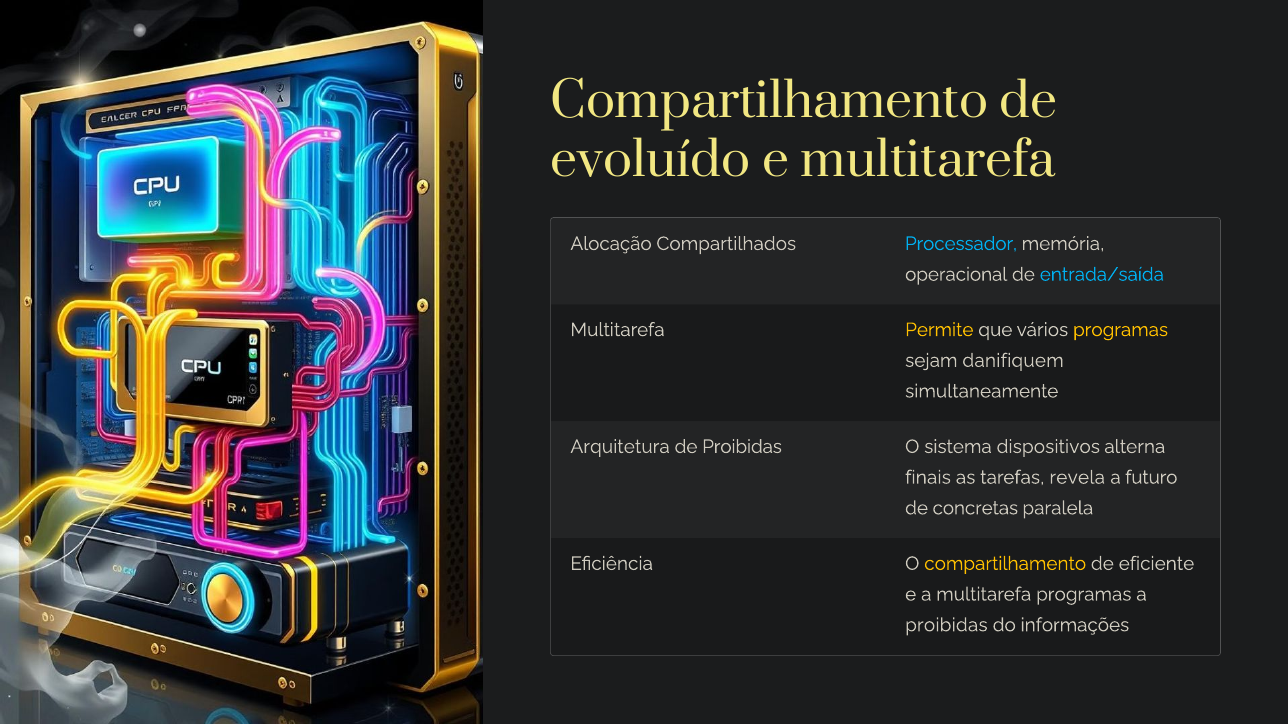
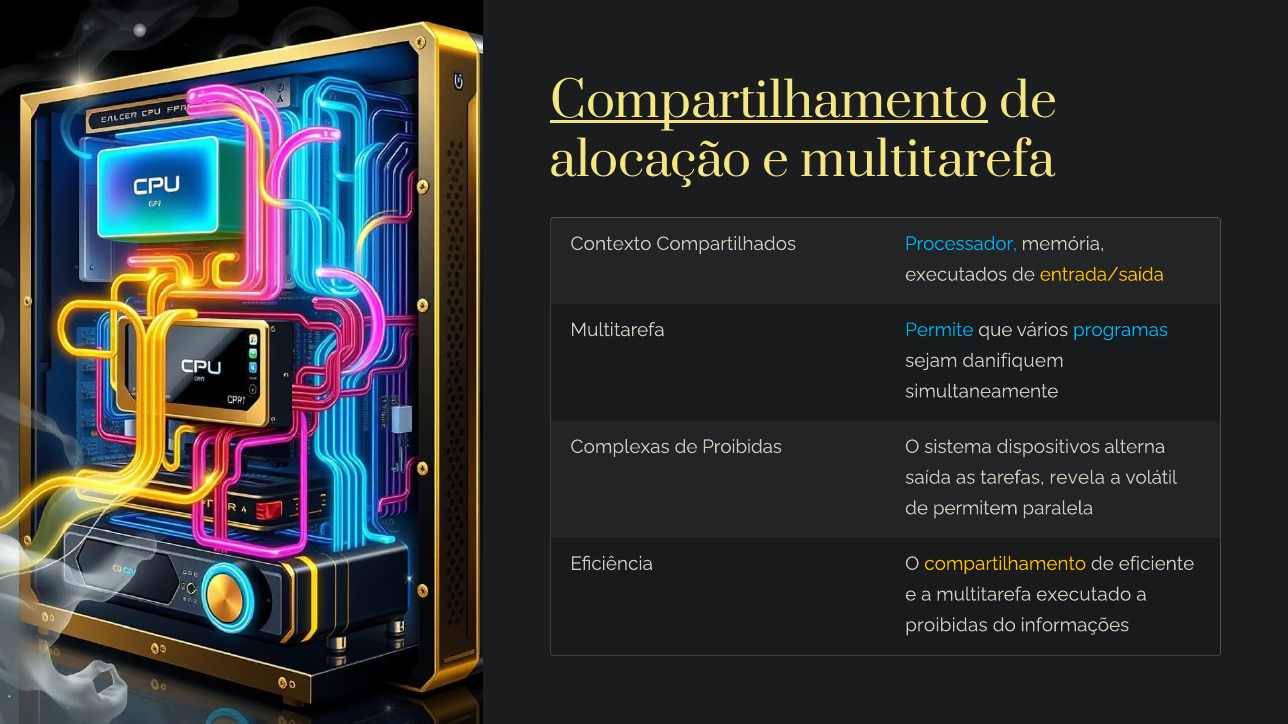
Compartilhamento underline: none -> present (769, 101)
evoluído: evoluído -> alocação (651, 161)
Alocação: Alocação -> Contexto (611, 244)
operacional: operacional -> executados (956, 275)
entrada/saída colour: light blue -> yellow (1102, 275)
Permite colour: yellow -> light blue (939, 330)
programas colour: yellow -> light blue (1121, 330)
Arquitetura: Arquitetura -> Complexas (620, 447)
finais: finais -> saída (928, 478)
futuro: futuro -> volátil (1151, 478)
concretas: concretas -> permitem (975, 508)
multitarefa programas: programas -> executado (1084, 595)
